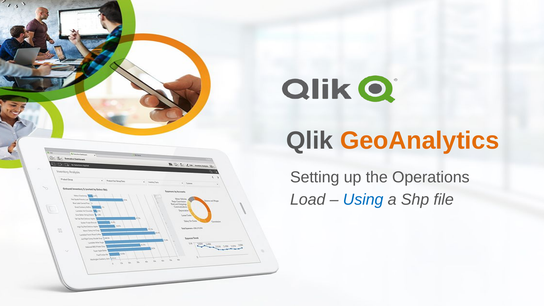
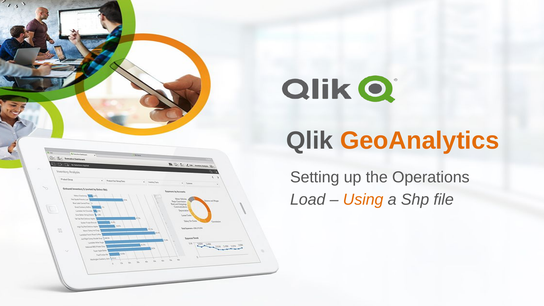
Using colour: blue -> orange (363, 199)
